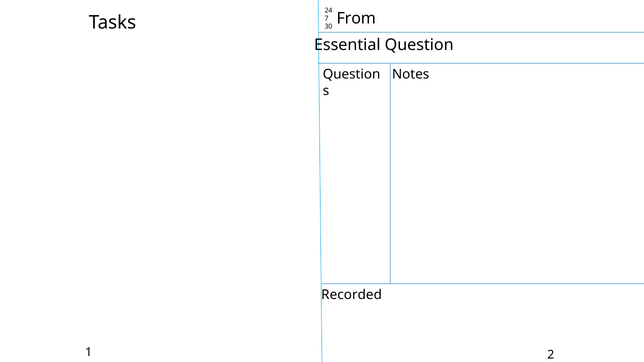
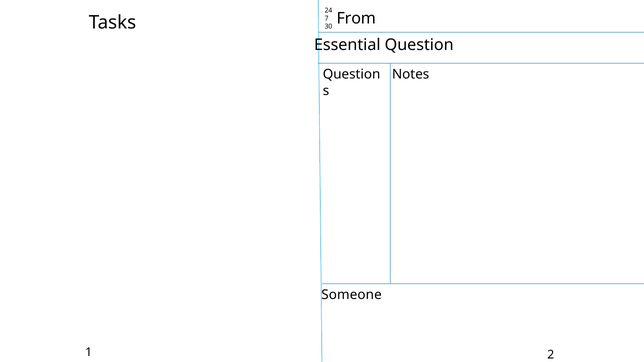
Recorded: Recorded -> Someone (352, 295)
